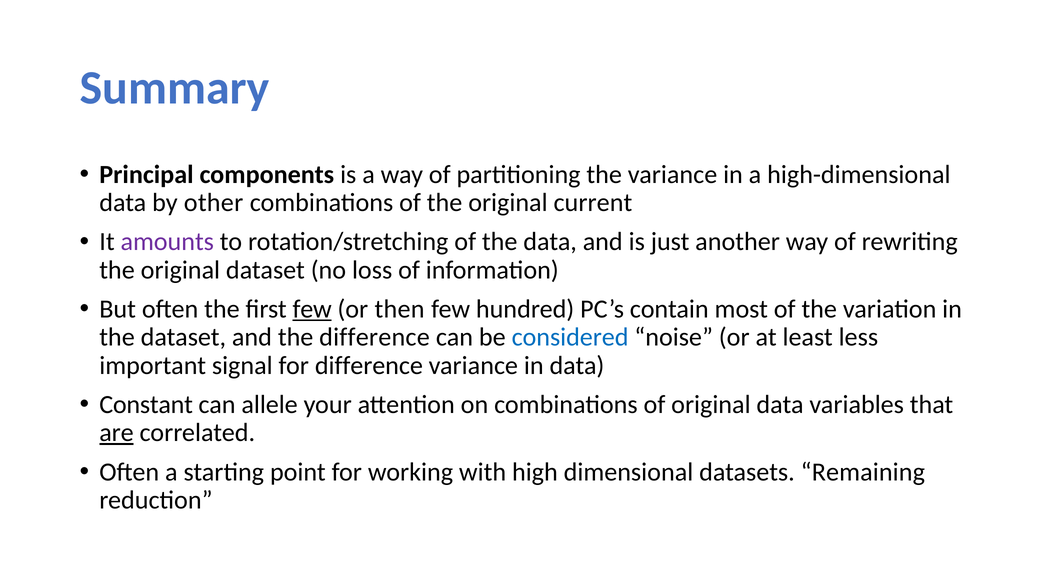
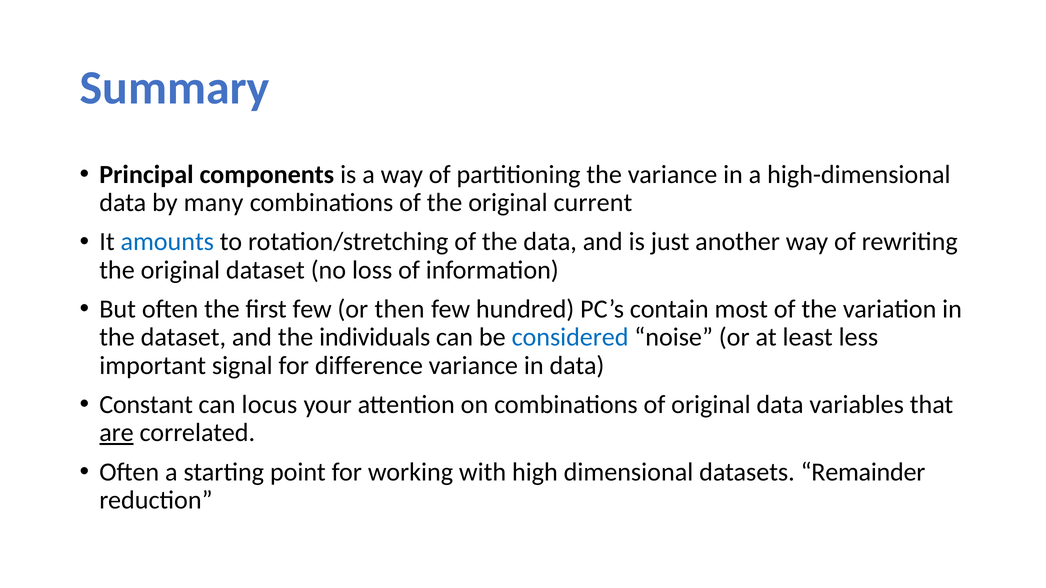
other: other -> many (214, 203)
amounts colour: purple -> blue (167, 242)
few underline: present -> none (312, 309)
the difference: difference -> individuals (375, 337)
allele: allele -> locus (269, 405)
Remaining: Remaining -> Remainder (863, 472)
